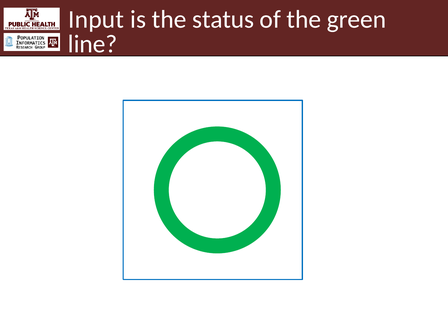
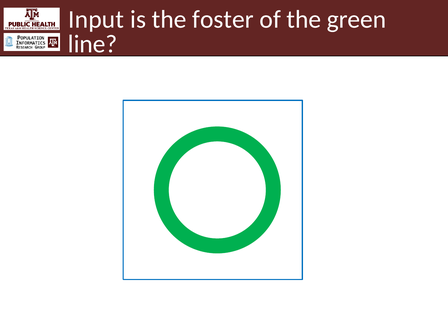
status: status -> foster (223, 20)
